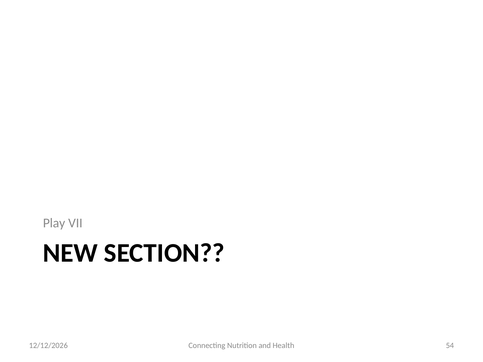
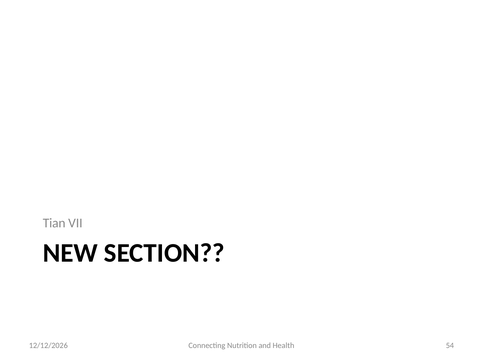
Play: Play -> Tian (54, 223)
